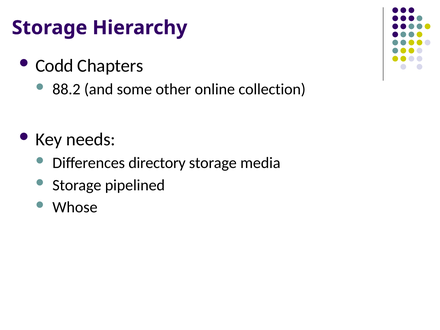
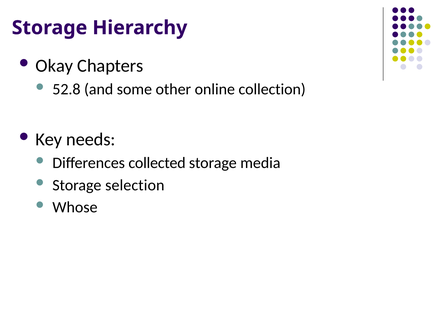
Codd: Codd -> Okay (54, 66)
88.2: 88.2 -> 52.8 (66, 89)
directory: directory -> collected (157, 163)
pipelined: pipelined -> selection (135, 185)
